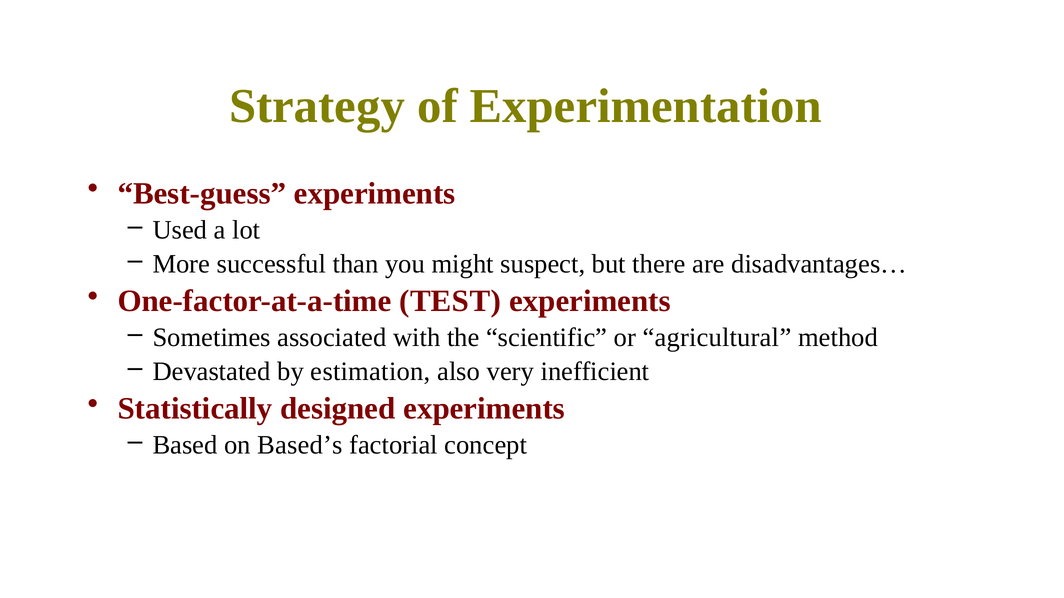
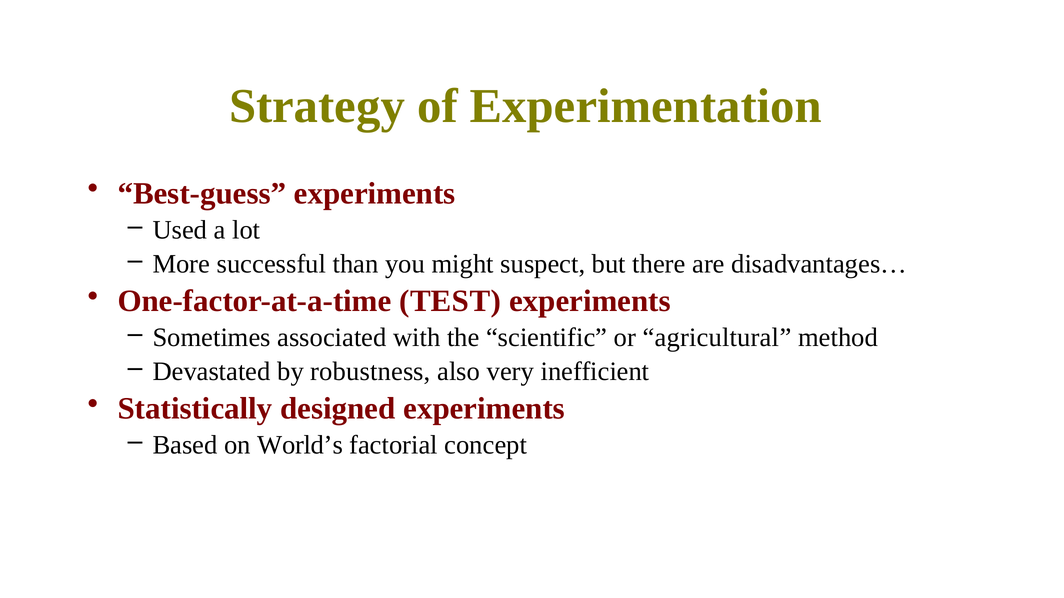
estimation: estimation -> robustness (371, 372)
Based’s: Based’s -> World’s (300, 446)
